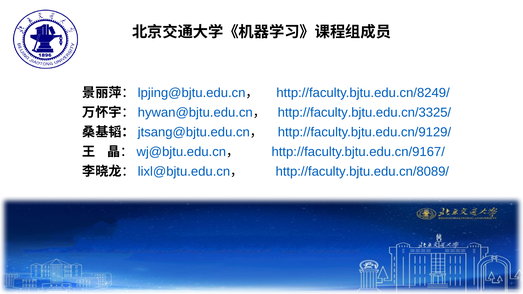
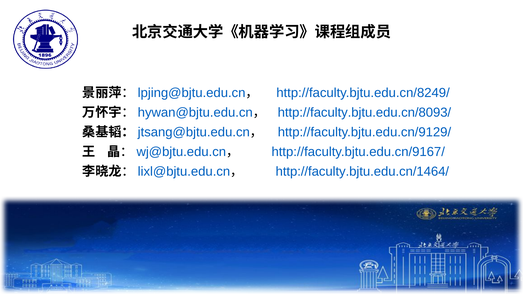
http://faculty.bjtu.edu.cn/3325/: http://faculty.bjtu.edu.cn/3325/ -> http://faculty.bjtu.edu.cn/8093/ (364, 113)
http://faculty.bjtu.edu.cn/8089/: http://faculty.bjtu.edu.cn/8089/ -> http://faculty.bjtu.edu.cn/1464/ (362, 171)
